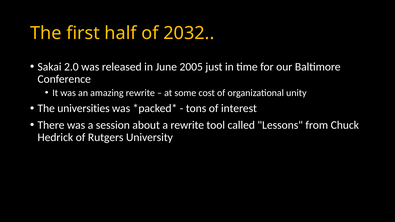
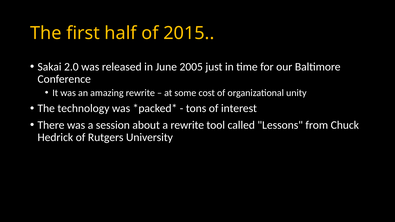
2032: 2032 -> 2015 (189, 33)
universities: universities -> technology (83, 109)
